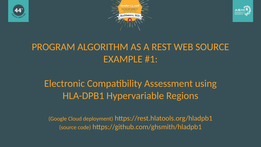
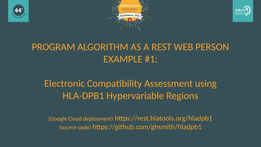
WEB SOURCE: SOURCE -> PERSON (212, 47)
